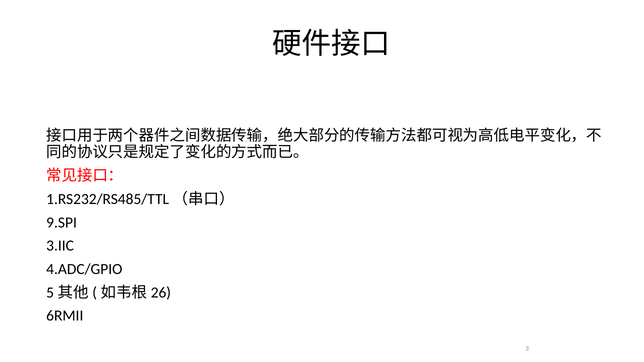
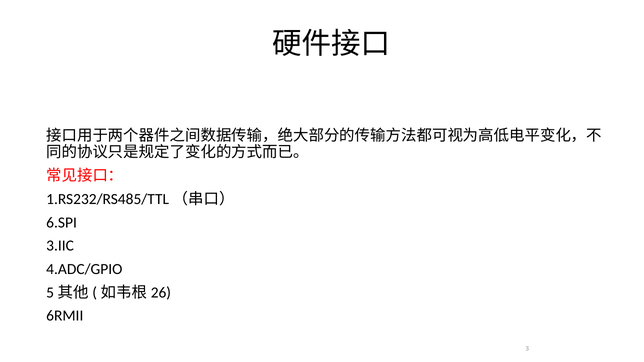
9.SPI: 9.SPI -> 6.SPI (62, 223)
